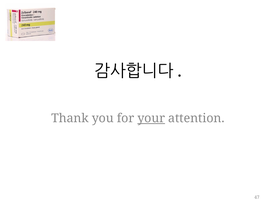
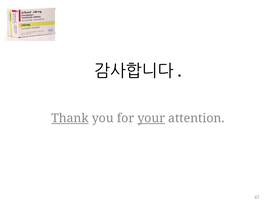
Thank underline: none -> present (70, 118)
